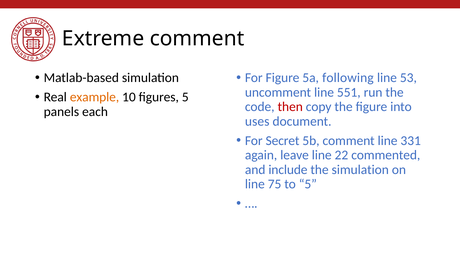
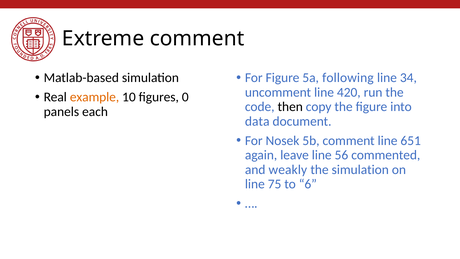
53: 53 -> 34 (408, 78)
551: 551 -> 420 (349, 92)
figures 5: 5 -> 0 (185, 97)
then colour: red -> black (290, 107)
uses: uses -> data (257, 121)
Secret: Secret -> Nosek (282, 141)
331: 331 -> 651 (411, 141)
22: 22 -> 56 (341, 155)
include: include -> weakly (288, 170)
to 5: 5 -> 6 (308, 184)
